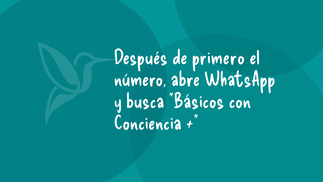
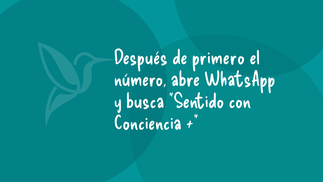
Básicos: Básicos -> Sentido (197, 101)
